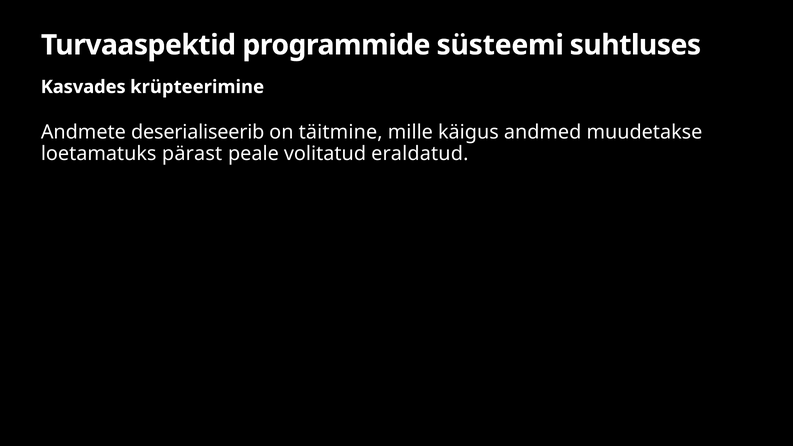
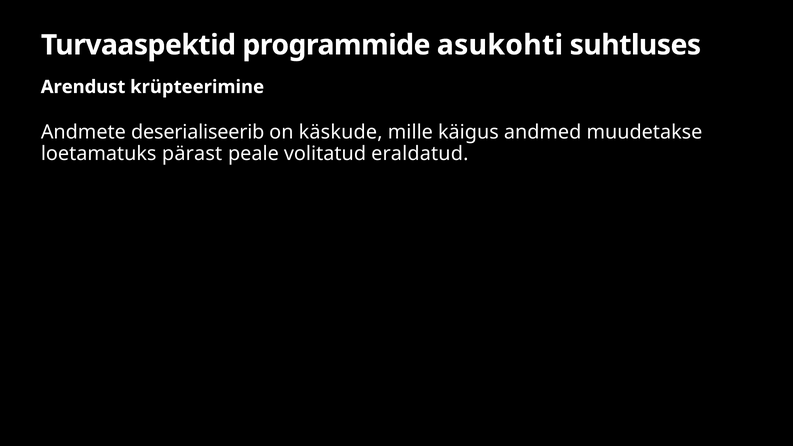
süsteemi: süsteemi -> asukohti (500, 45)
Kasvades: Kasvades -> Arendust (83, 87)
täitmine: täitmine -> käskude (341, 132)
